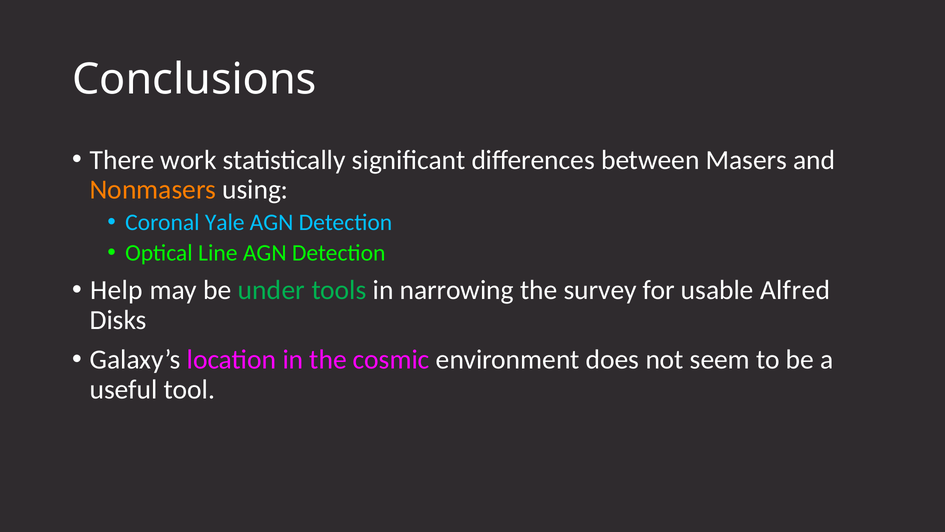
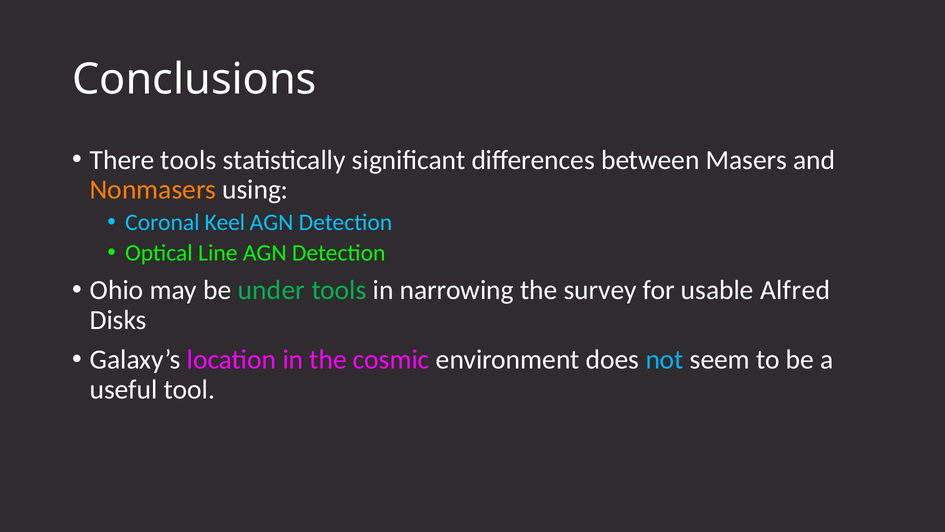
There work: work -> tools (188, 160)
Yale: Yale -> Keel (225, 222)
Help: Help -> Ohio (117, 290)
not colour: white -> light blue (665, 359)
